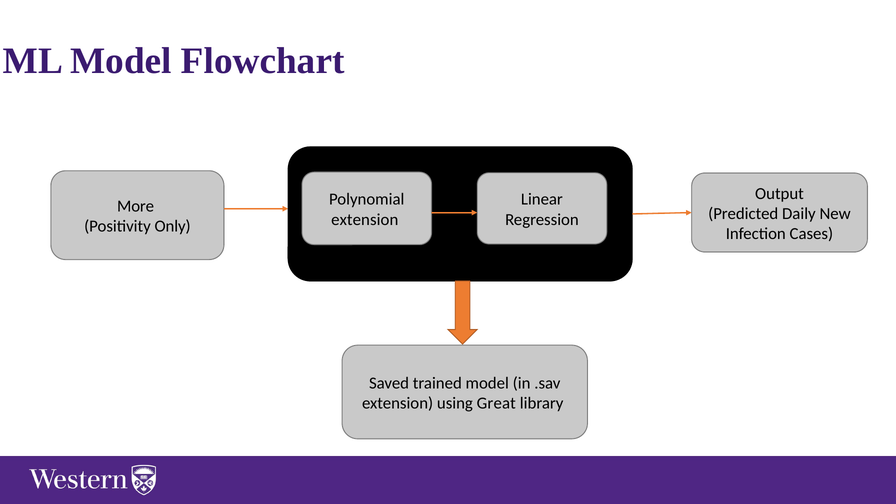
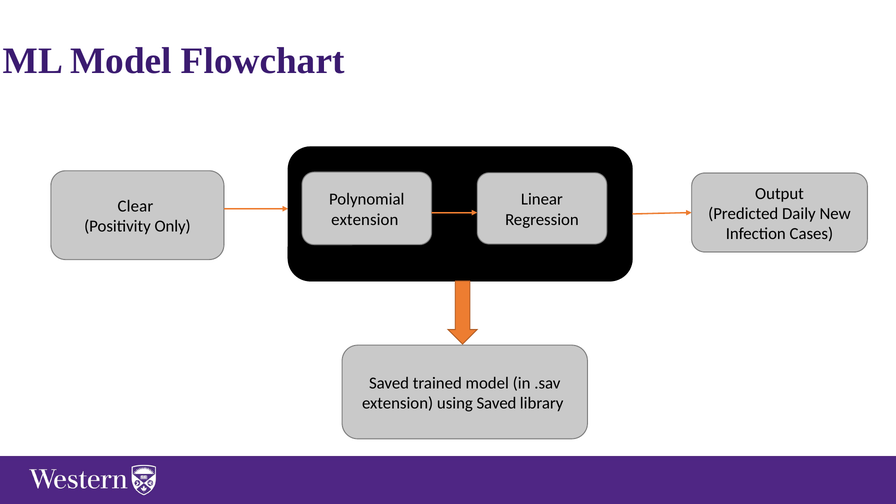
More: More -> Clear (135, 206)
using Great: Great -> Saved (496, 403)
